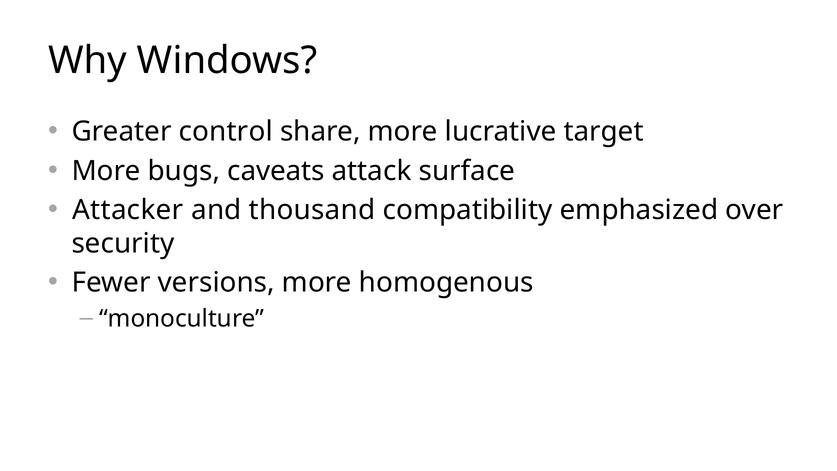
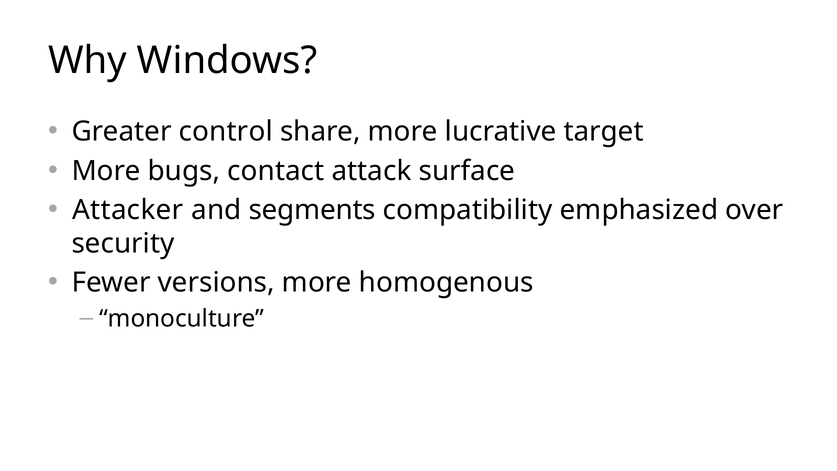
caveats: caveats -> contact (276, 171)
thousand: thousand -> segments (312, 210)
